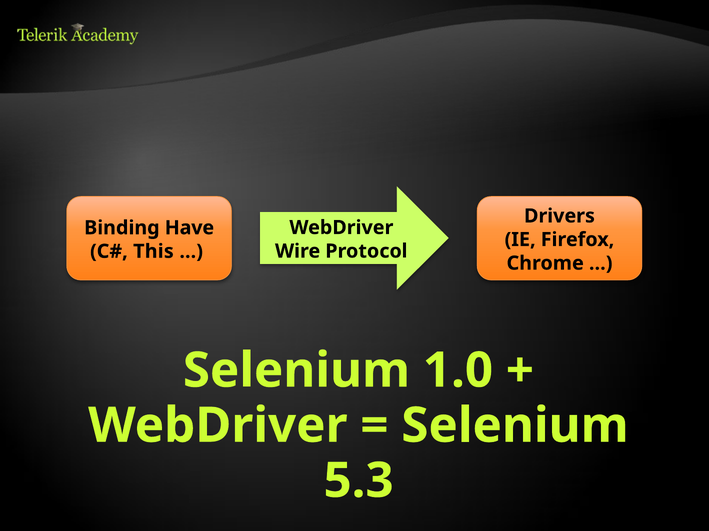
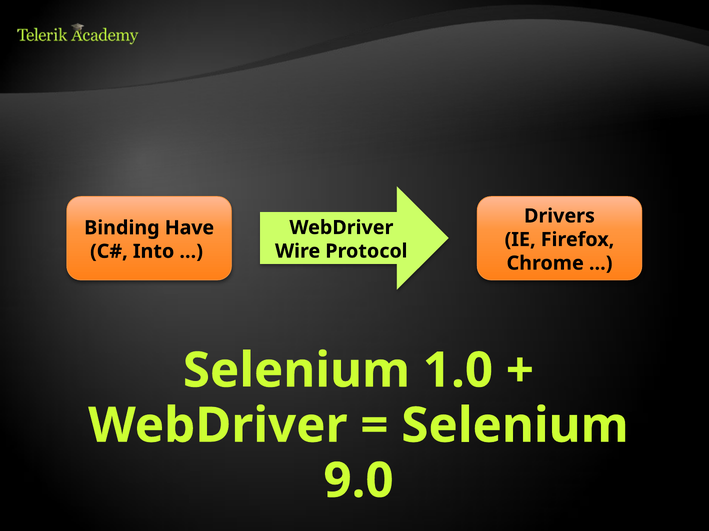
This: This -> Into (154, 252)
5.3: 5.3 -> 9.0 (359, 481)
